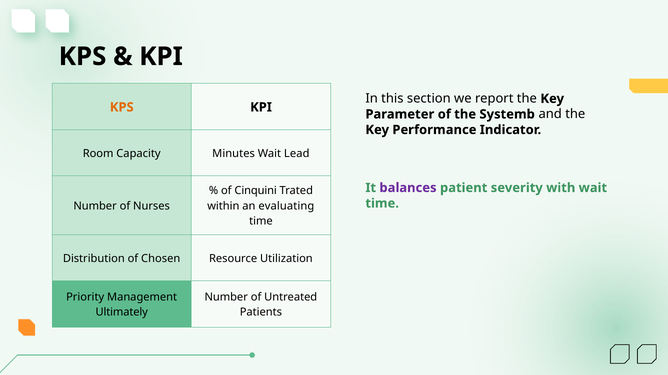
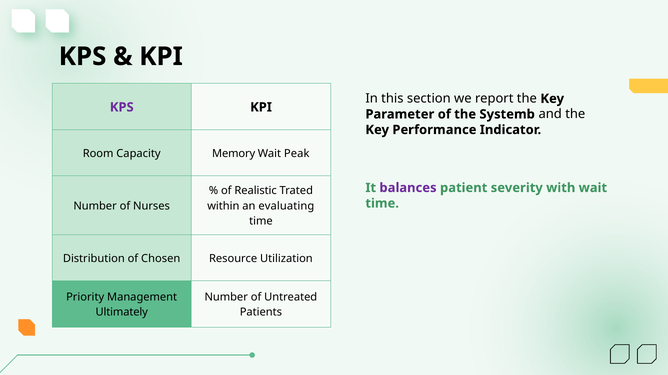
KPS colour: orange -> purple (122, 107)
Minutes: Minutes -> Memory (234, 154)
Lead: Lead -> Peak (297, 154)
Cinquini: Cinquini -> Realistic (256, 191)
